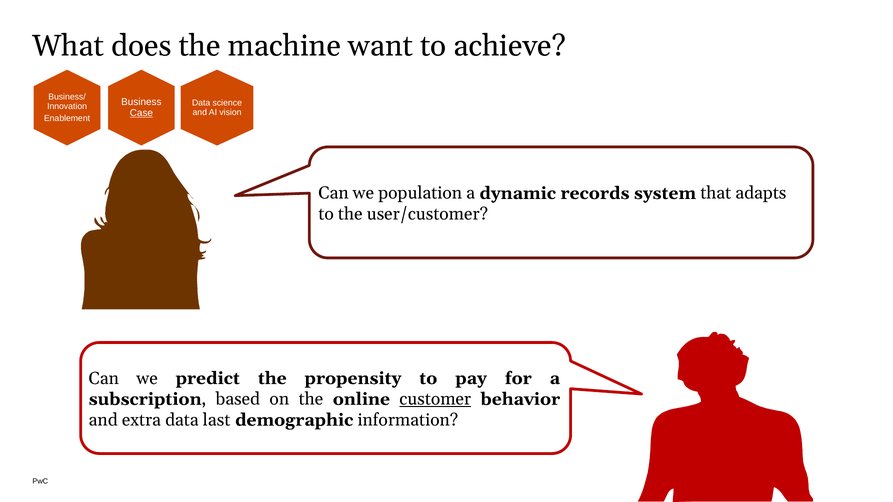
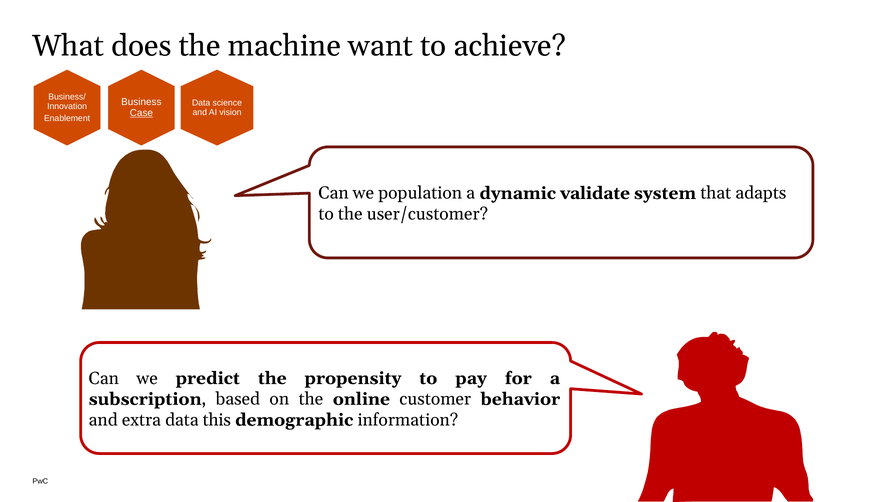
records: records -> validate (595, 193)
customer underline: present -> none (435, 399)
last: last -> this (217, 420)
